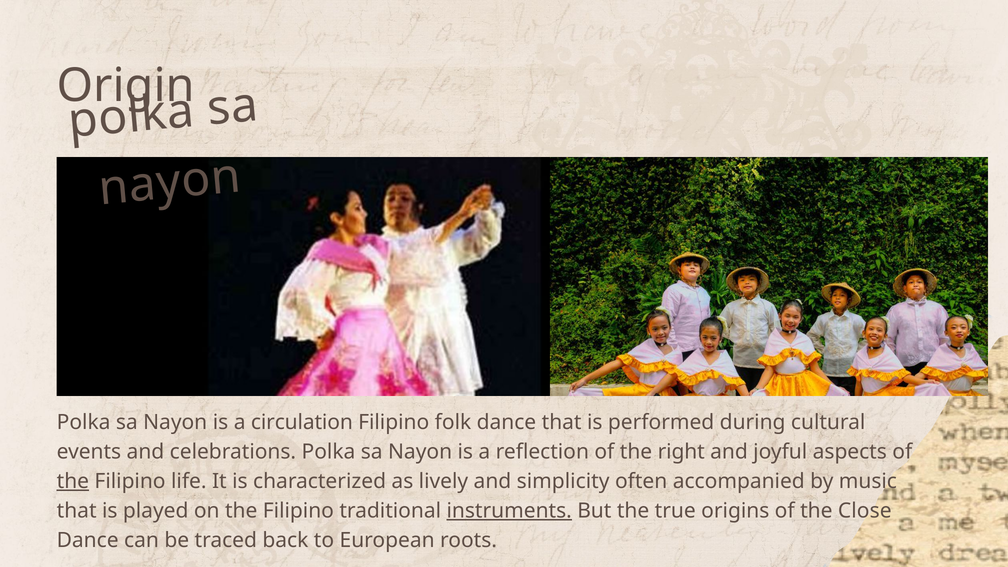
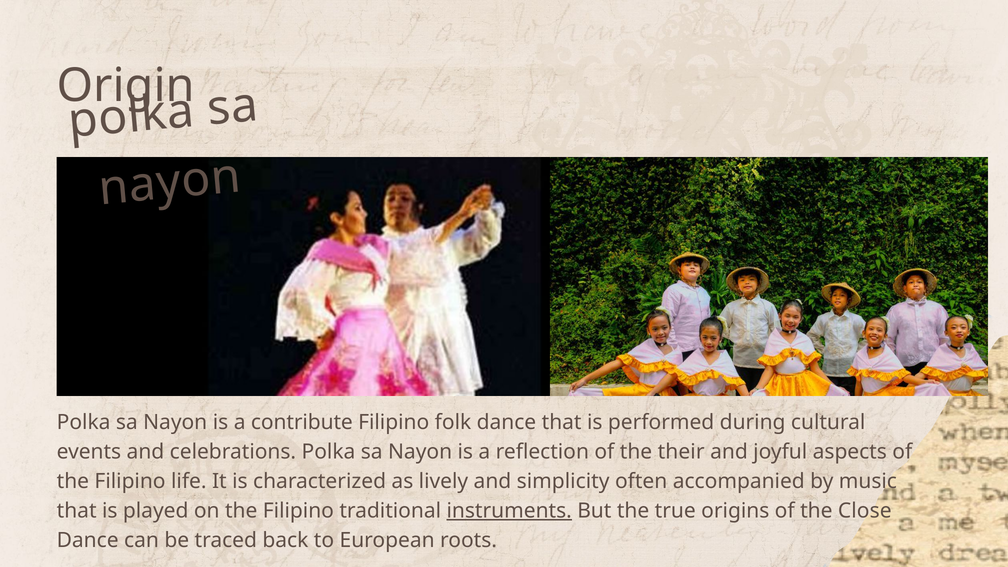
circulation: circulation -> contribute (302, 423)
right: right -> their (681, 452)
the underline: present -> none (73, 481)
